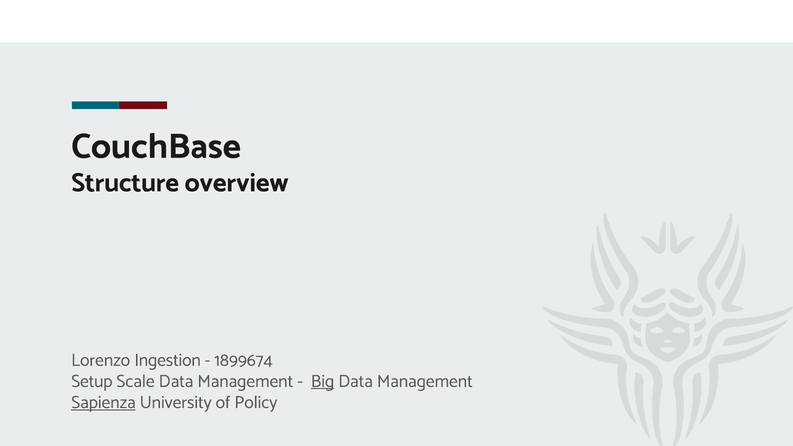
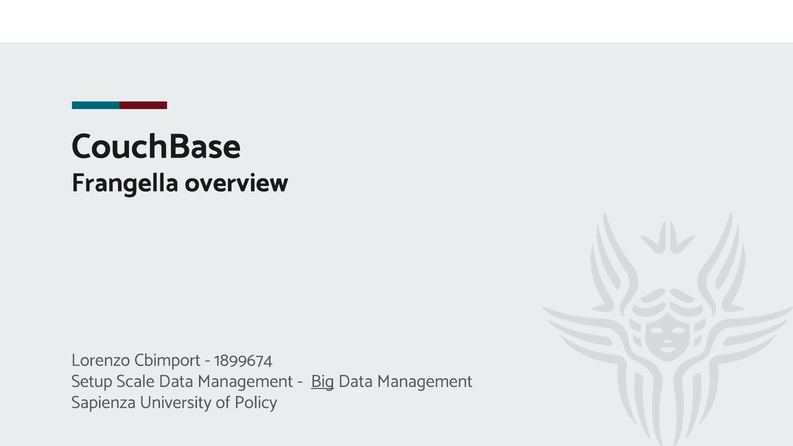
Structure: Structure -> Frangella (125, 183)
Ingestion: Ingestion -> Cbimport (167, 360)
Sapienza underline: present -> none (103, 402)
